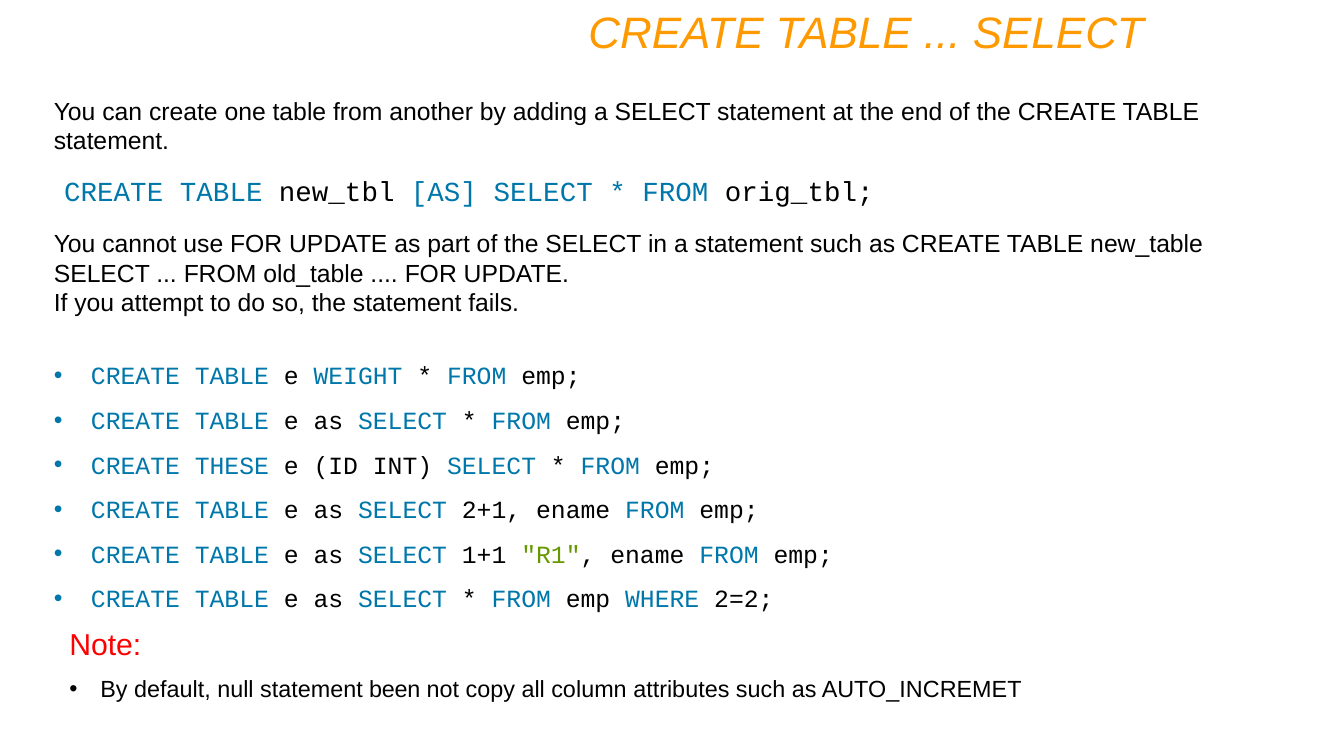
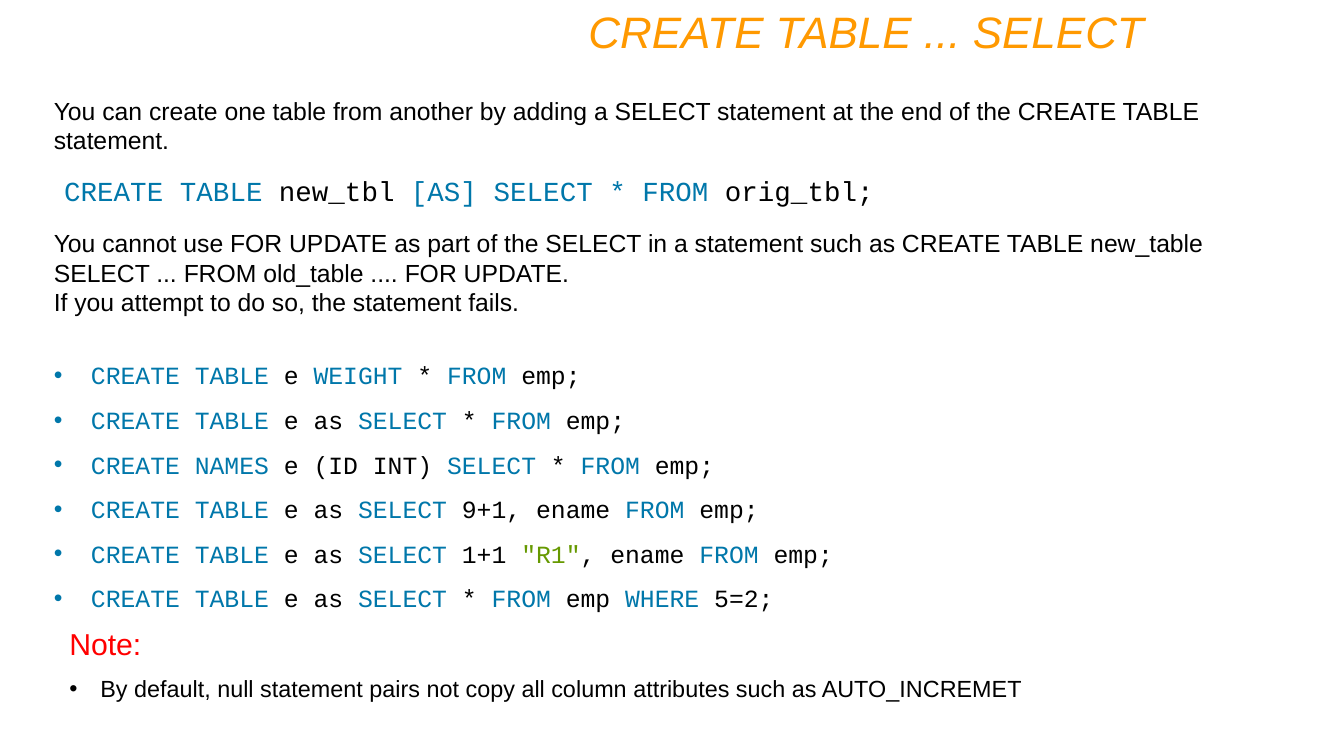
THESE: THESE -> NAMES (232, 466)
2+1: 2+1 -> 9+1 (492, 510)
2=2: 2=2 -> 5=2 (744, 599)
been: been -> pairs (395, 690)
